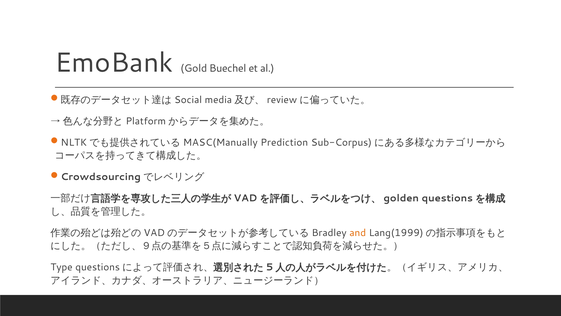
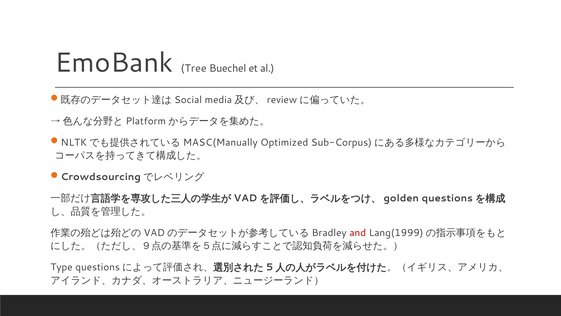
Gold: Gold -> Tree (194, 68)
Prediction: Prediction -> Optimized (284, 142)
and colour: orange -> red (358, 233)
